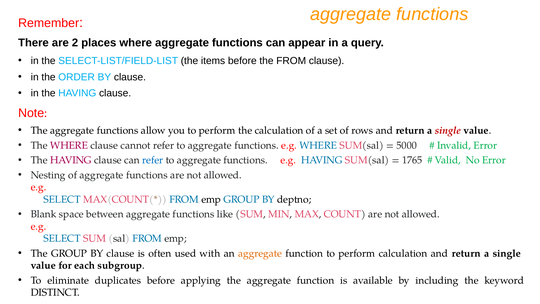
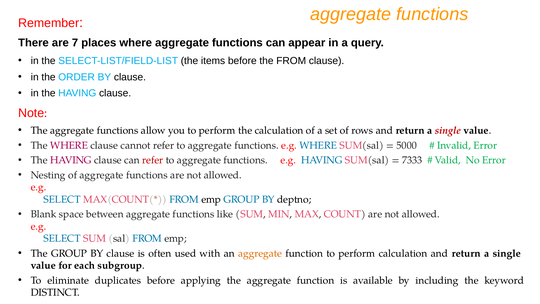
2: 2 -> 7 (75, 43)
refer colour: blue -> red (153, 160)
1765: 1765 -> 7333 (412, 160)
